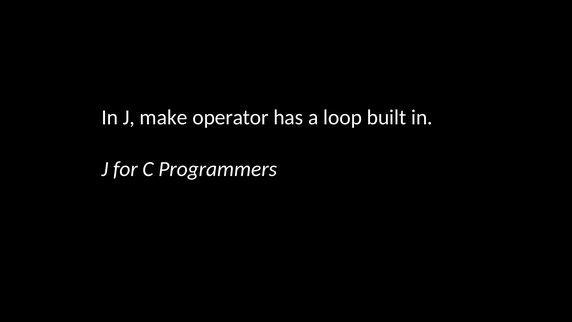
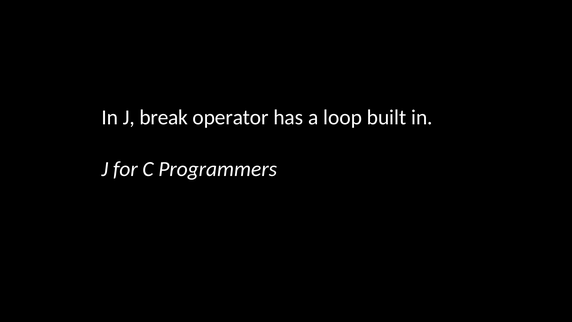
make: make -> break (164, 117)
